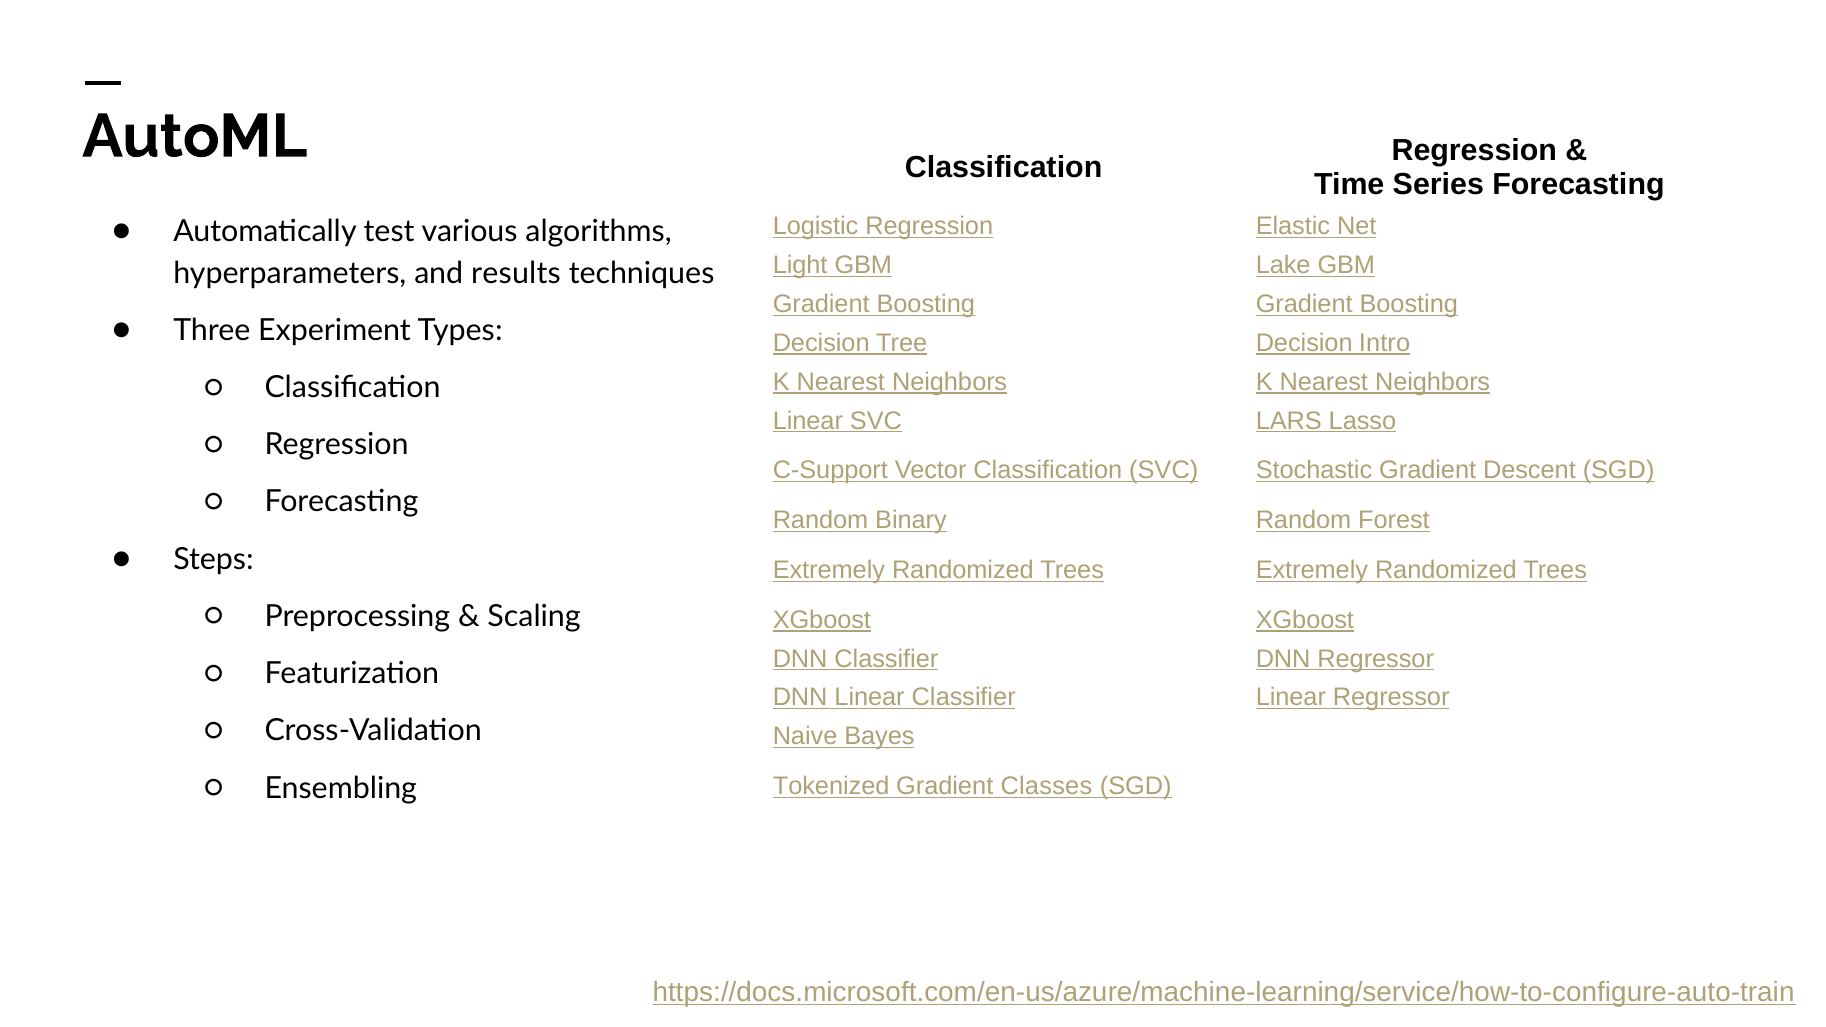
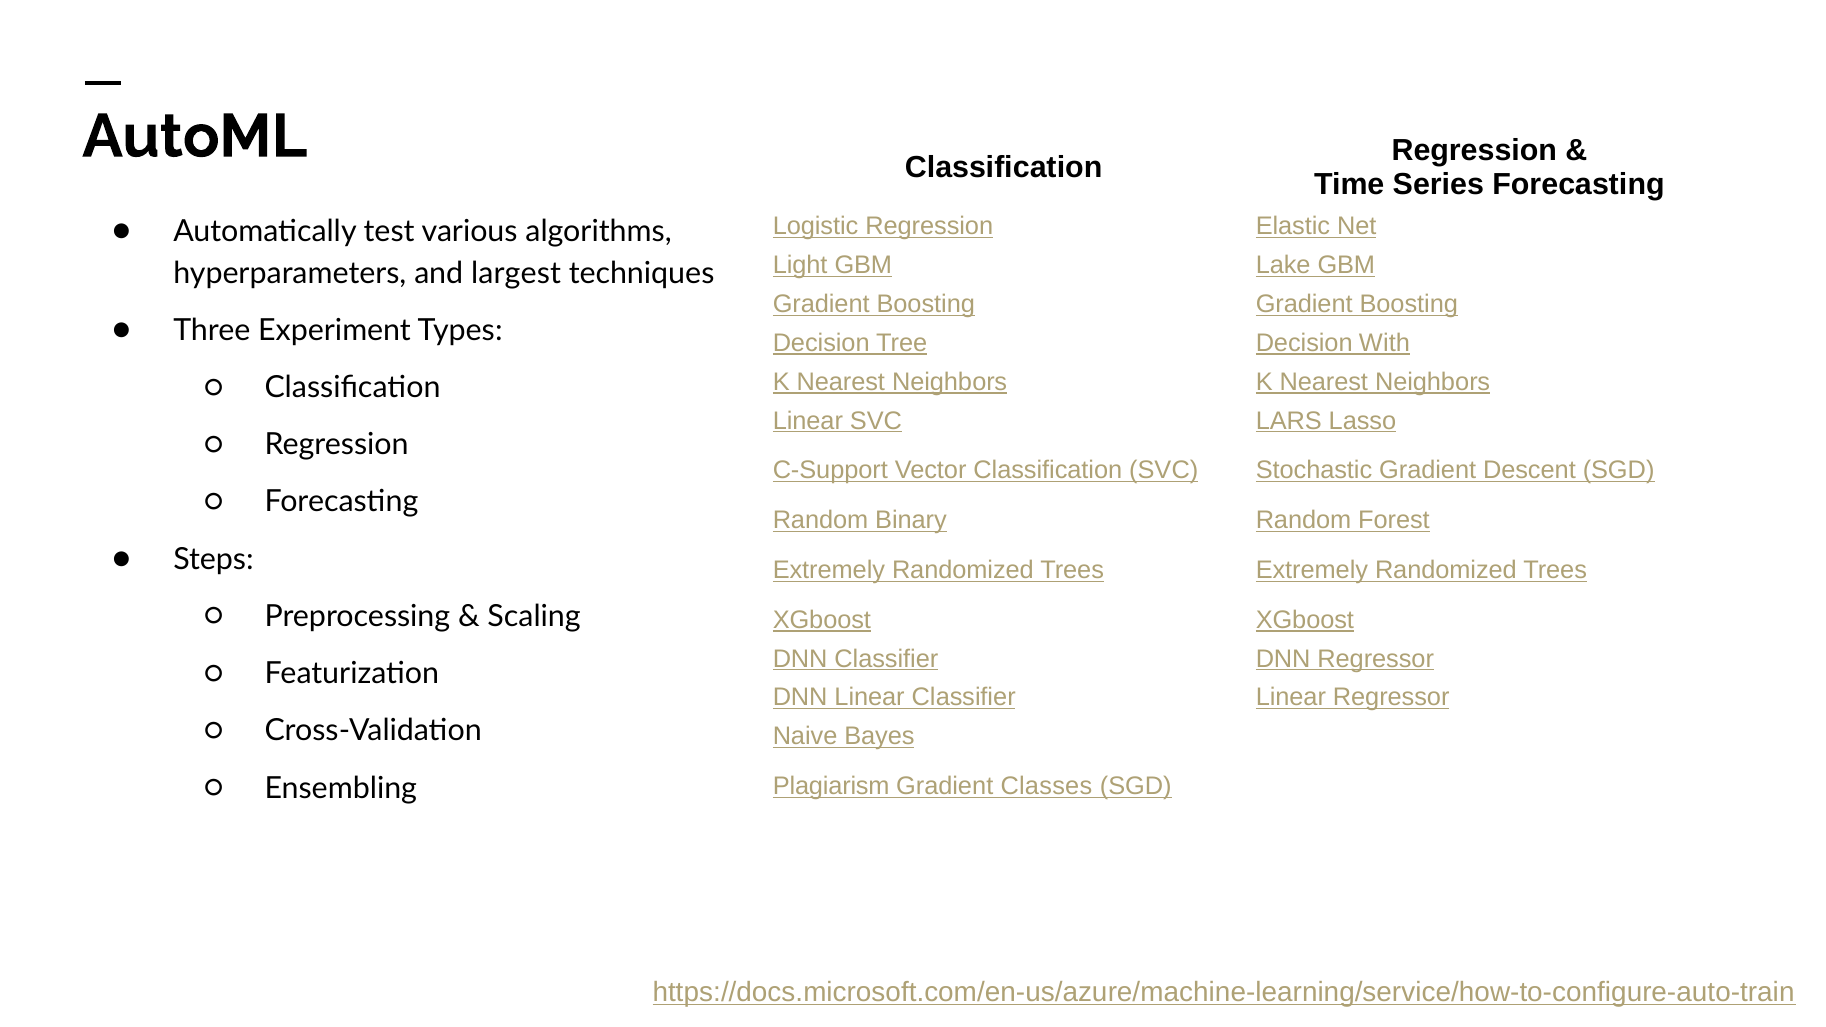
results: results -> largest (516, 273)
Intro: Intro -> With (1385, 343)
Tokenized: Tokenized -> Plagiarism (831, 786)
